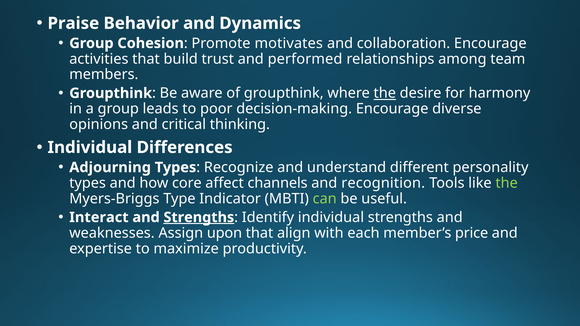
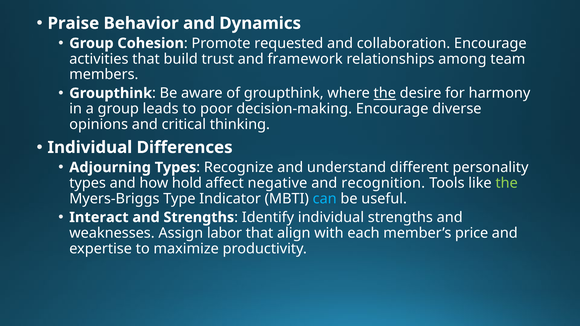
motivates: motivates -> requested (289, 43)
performed: performed -> framework (305, 59)
core: core -> hold (187, 183)
channels: channels -> negative (277, 183)
can colour: light green -> light blue (325, 199)
Strengths underline: present -> none (199, 217)
upon: upon -> labor (224, 233)
